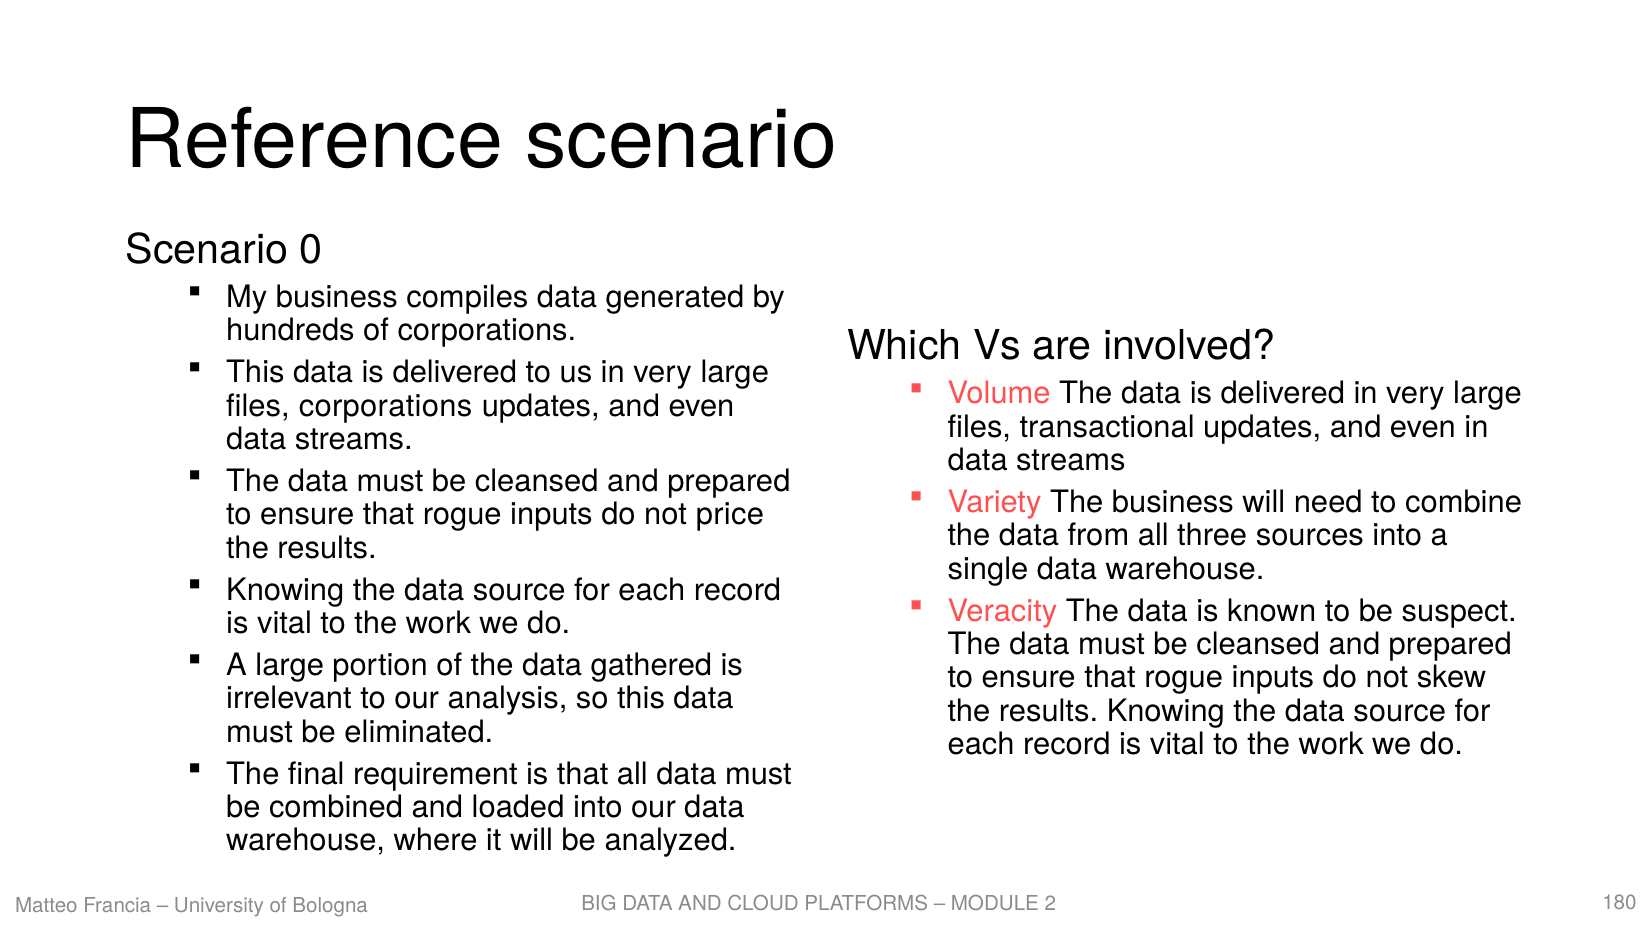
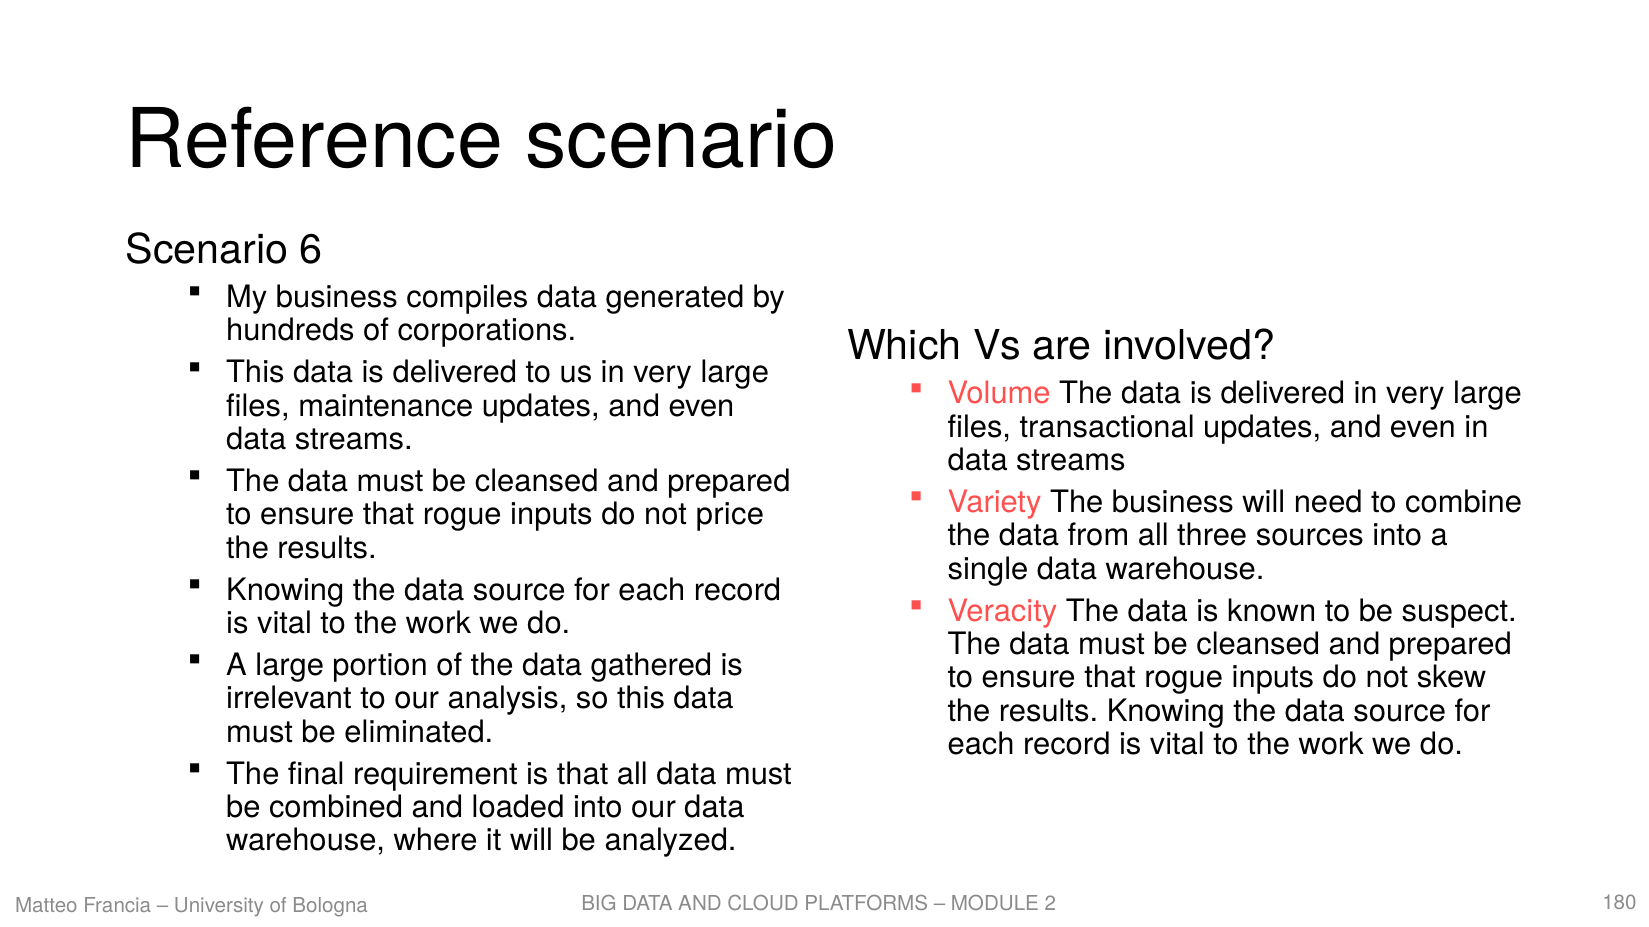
0: 0 -> 6 (311, 250)
files corporations: corporations -> maintenance (386, 406)
